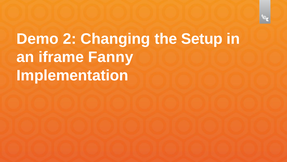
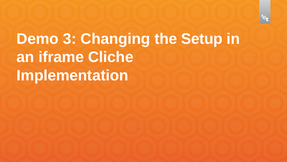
2: 2 -> 3 (70, 39)
Fanny: Fanny -> Cliche (111, 57)
